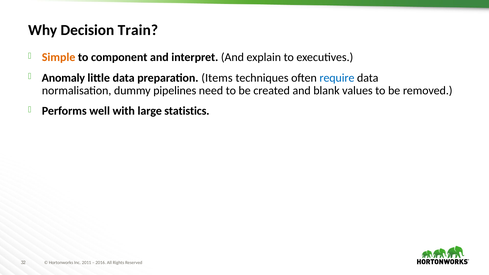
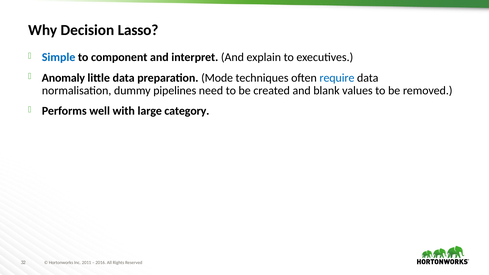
Train: Train -> Lasso (138, 30)
Simple colour: orange -> blue (59, 57)
Items: Items -> Mode (217, 78)
statistics: statistics -> category (187, 111)
